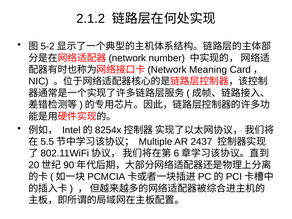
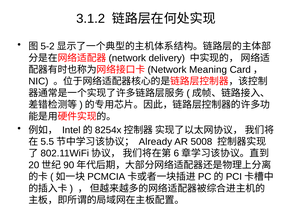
2.1.2: 2.1.2 -> 3.1.2 (91, 19)
number: number -> delivery (167, 58)
Multiple: Multiple -> Already (155, 142)
2437: 2437 -> 5008 (201, 142)
